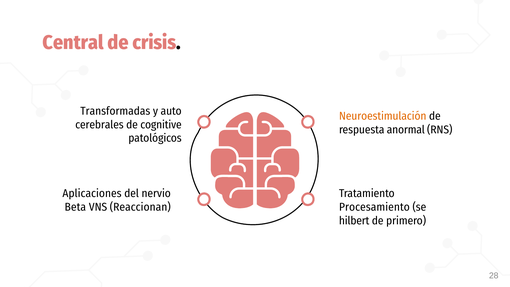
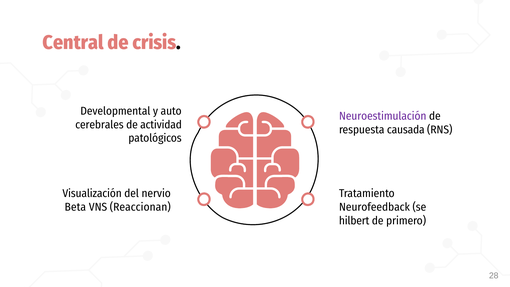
Transformadas: Transformadas -> Developmental (115, 111)
Neuroestimulación colour: orange -> purple (383, 116)
cognitive: cognitive -> actividad (161, 125)
anormal: anormal -> causada (406, 130)
Aplicaciones: Aplicaciones -> Visualización (92, 193)
Procesamiento: Procesamiento -> Neurofeedback (374, 207)
